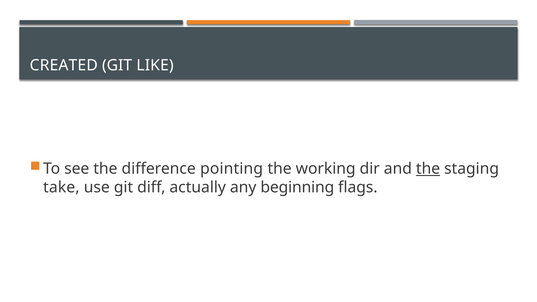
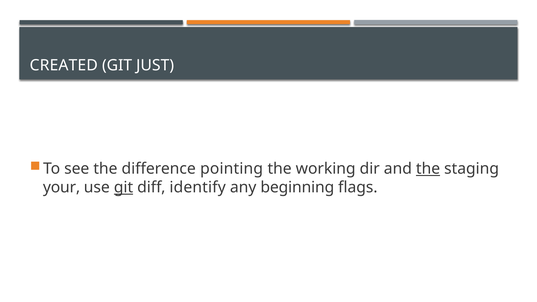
LIKE: LIKE -> JUST (155, 65)
take: take -> your (62, 187)
git underline: none -> present (124, 187)
actually: actually -> identify (198, 187)
